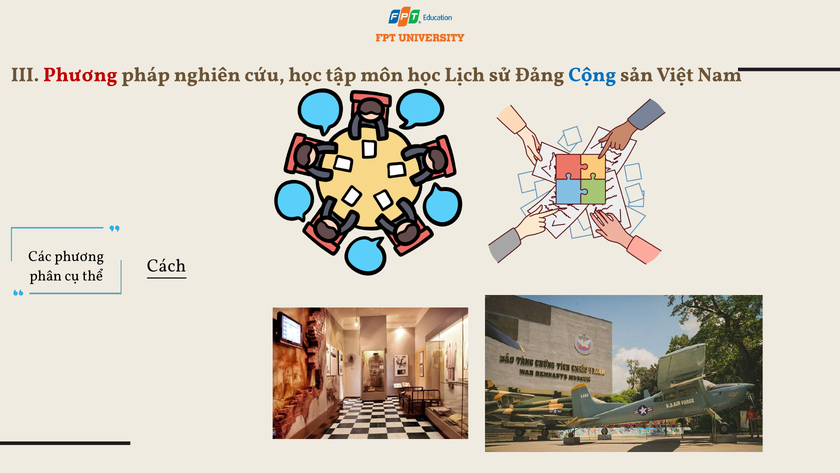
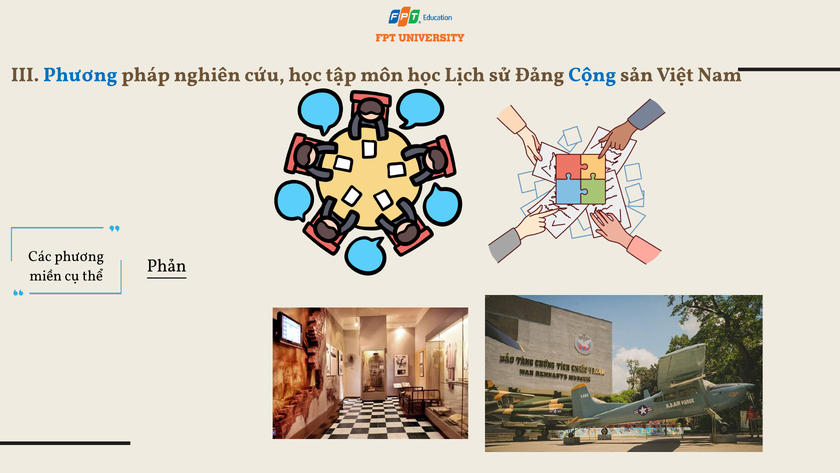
Phương colour: red -> blue (80, 75)
Cách: Cách -> Phản (167, 265)
phân: phân -> miền (46, 276)
